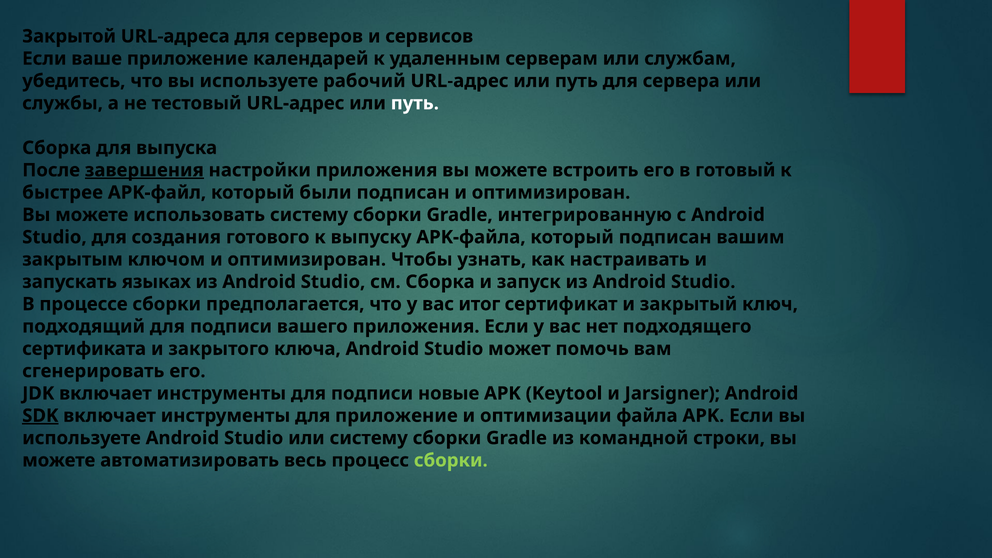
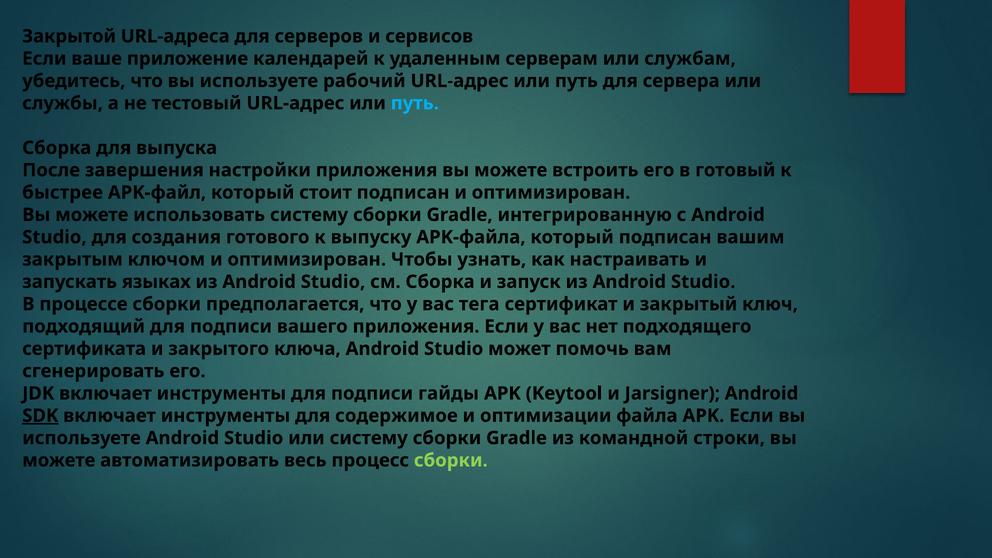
путь colour: white -> light blue (415, 103)
завершения underline: present -> none (144, 170)
были: были -> стоит (326, 193)
итог: итог -> тега (479, 304)
новые: новые -> гайды (449, 393)
для приложение: приложение -> содержимое (396, 416)
